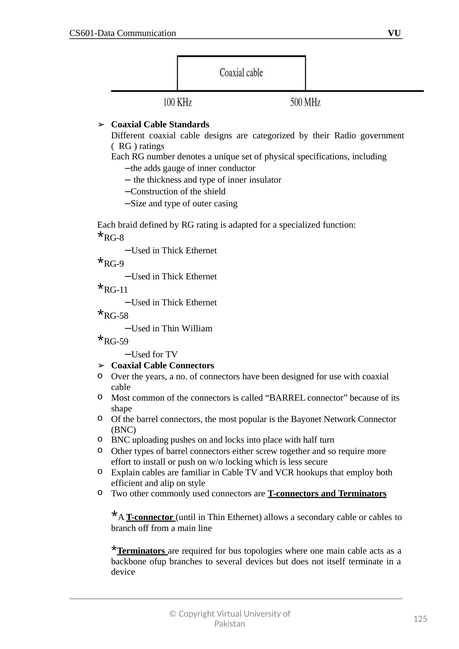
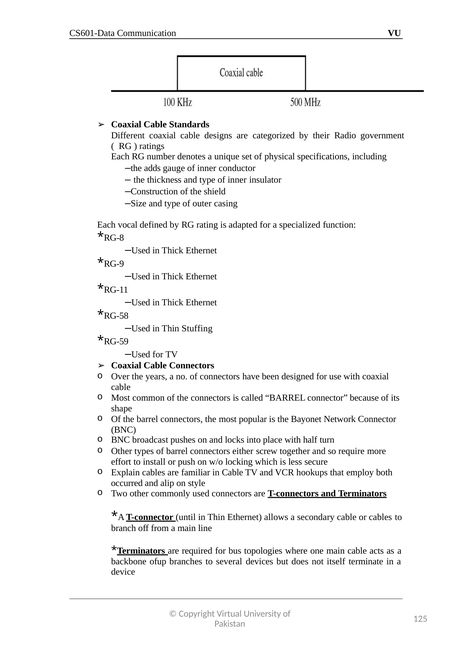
braid: braid -> vocal (128, 225)
William: William -> Stuffing (197, 329)
uploading: uploading -> broadcast (150, 440)
efficient: efficient -> occurred (127, 483)
